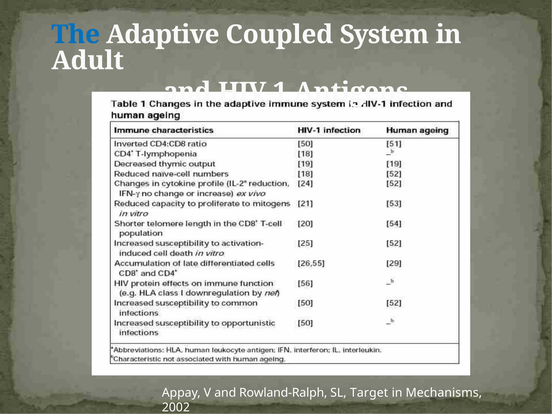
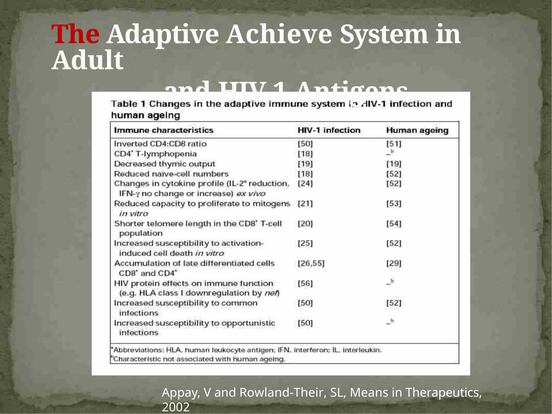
The colour: blue -> red (76, 35)
Coupled: Coupled -> Achieve (279, 35)
Rowland-Ralph: Rowland-Ralph -> Rowland-Their (283, 393)
Target: Target -> Means (369, 393)
Mechanisms: Mechanisms -> Therapeutics (444, 393)
